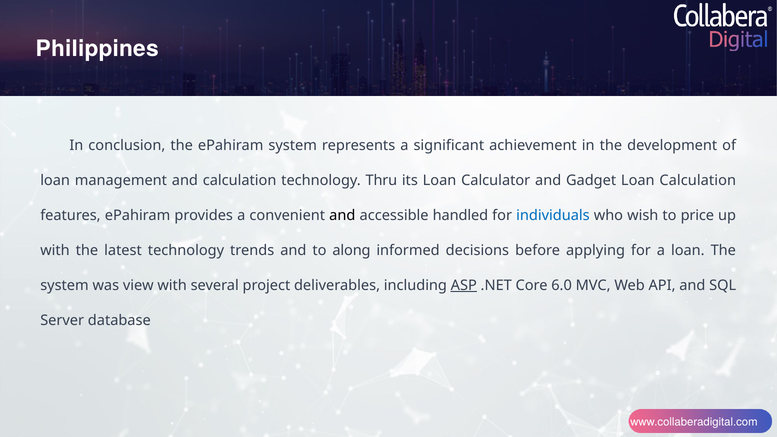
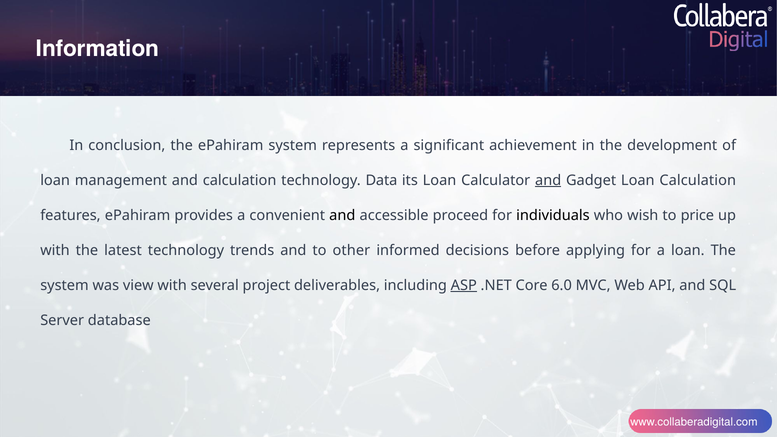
Philippines: Philippines -> Information (98, 49)
Thru: Thru -> Data (381, 180)
and underline: none -> present (548, 180)
handled: handled -> proceed (460, 215)
individuals colour: blue -> black (553, 215)
along: along -> other (351, 250)
